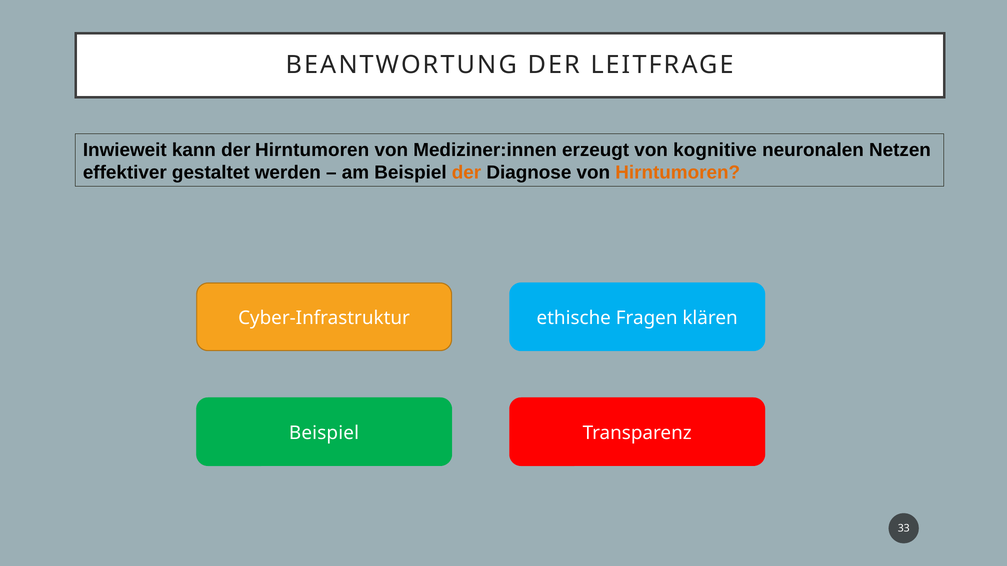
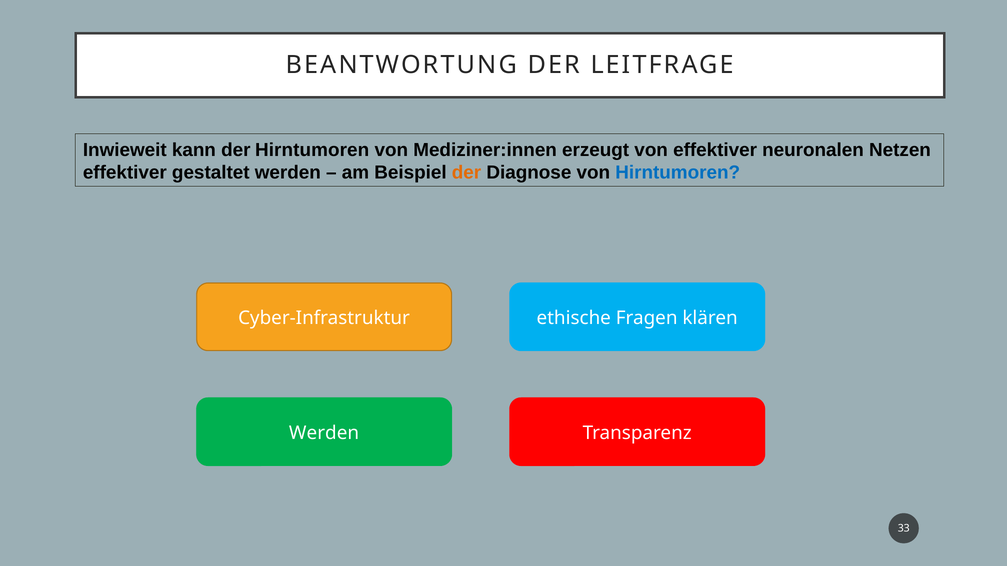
von kognitive: kognitive -> effektiver (715, 150)
Hirntumoren colour: orange -> blue (678, 173)
Beispiel: Beispiel -> Werden (324, 433)
